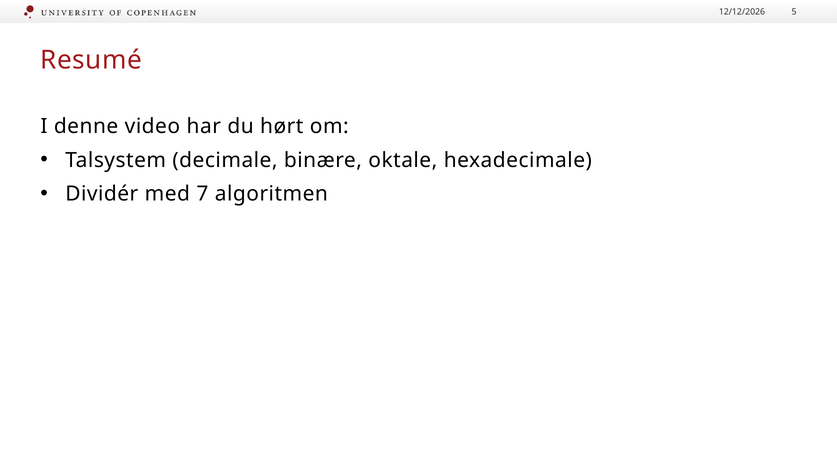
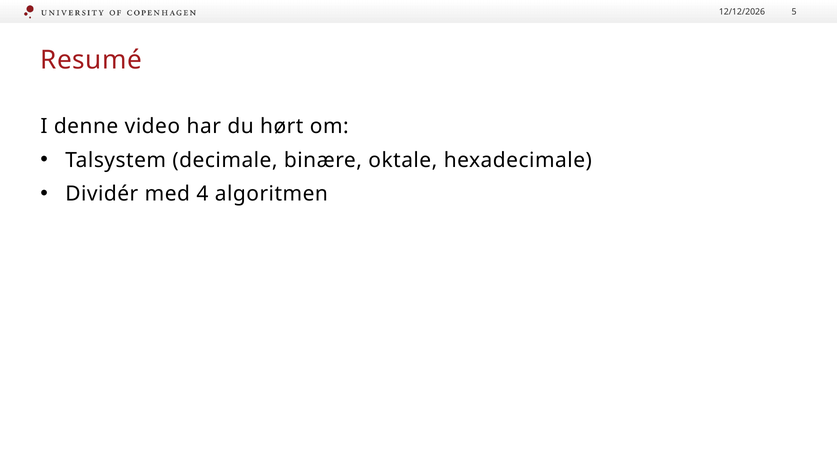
7: 7 -> 4 (202, 194)
